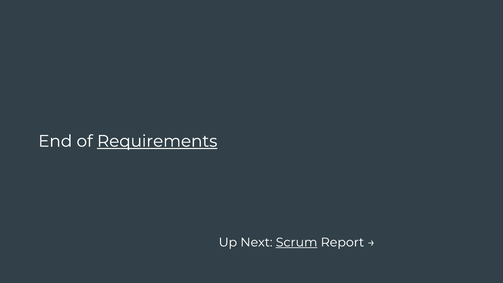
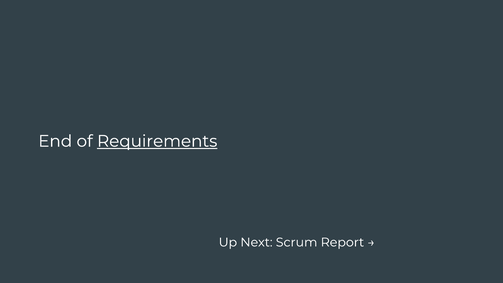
Scrum underline: present -> none (297, 242)
